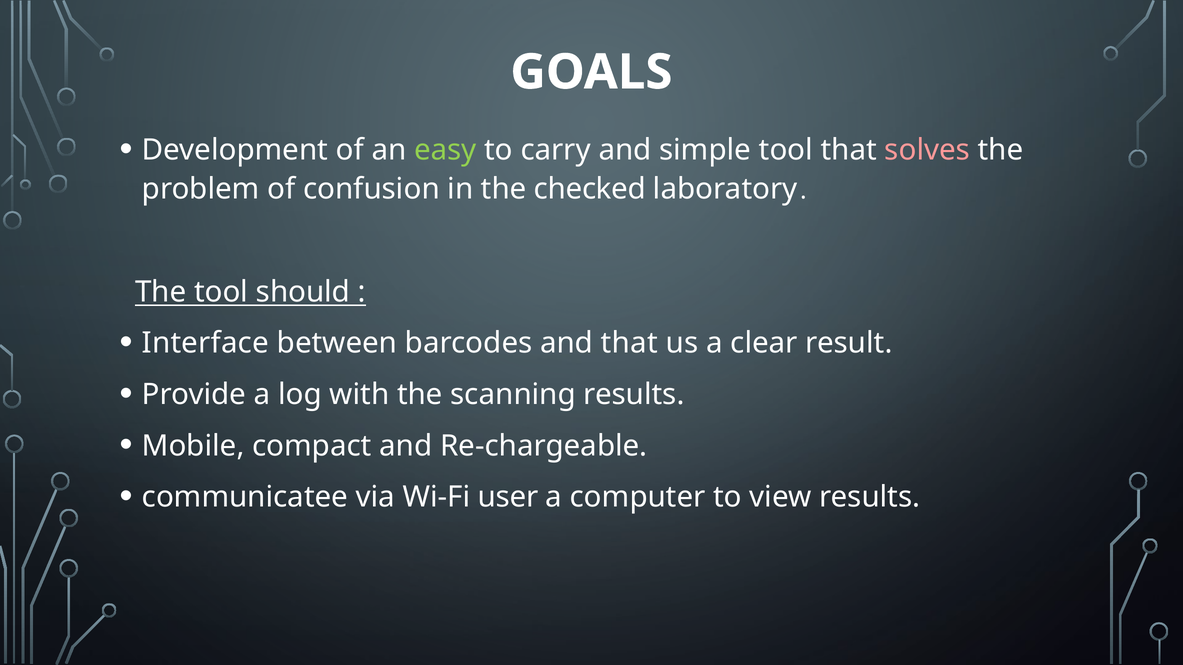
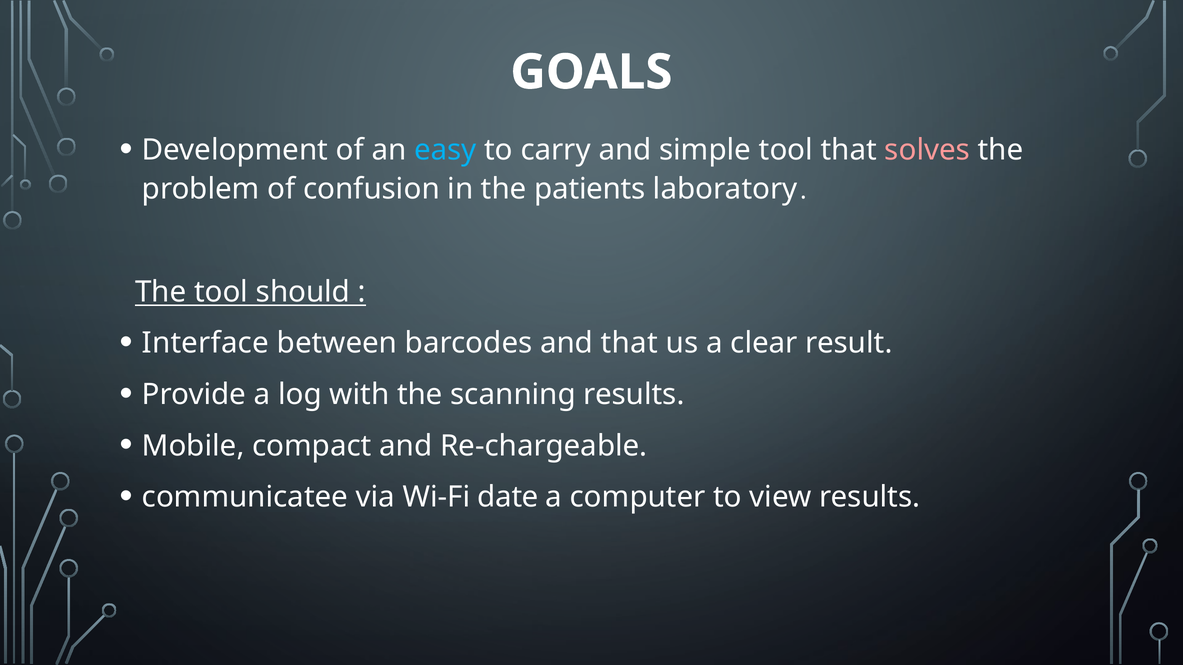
easy colour: light green -> light blue (445, 150)
checked: checked -> patients (590, 189)
user: user -> date (508, 497)
